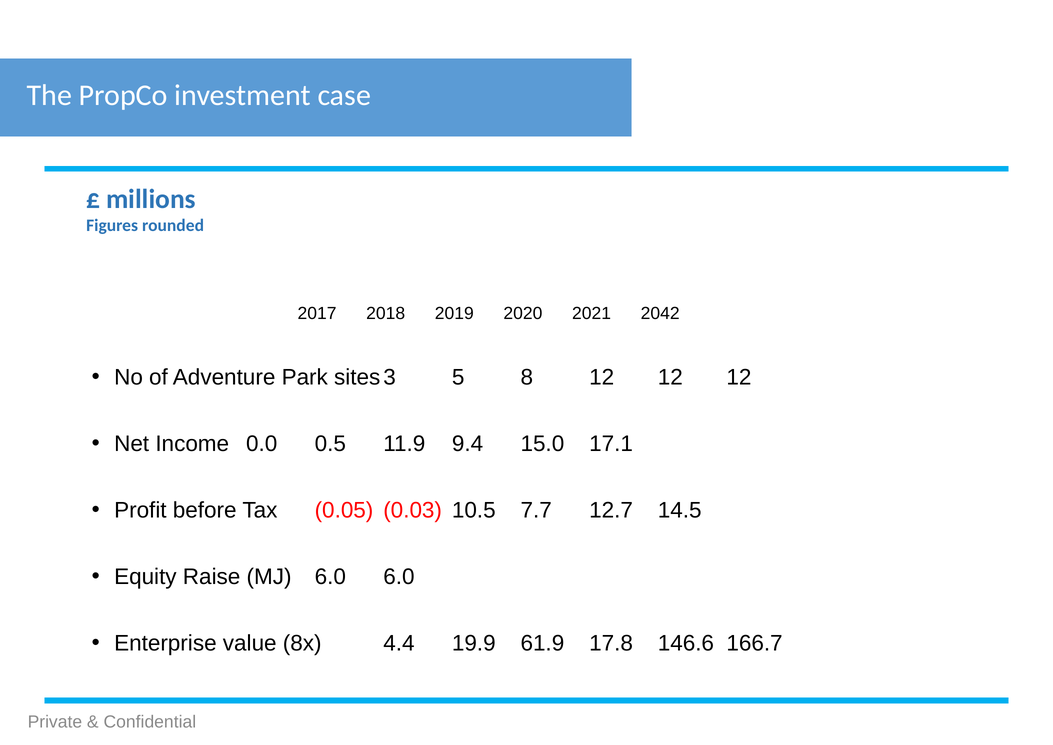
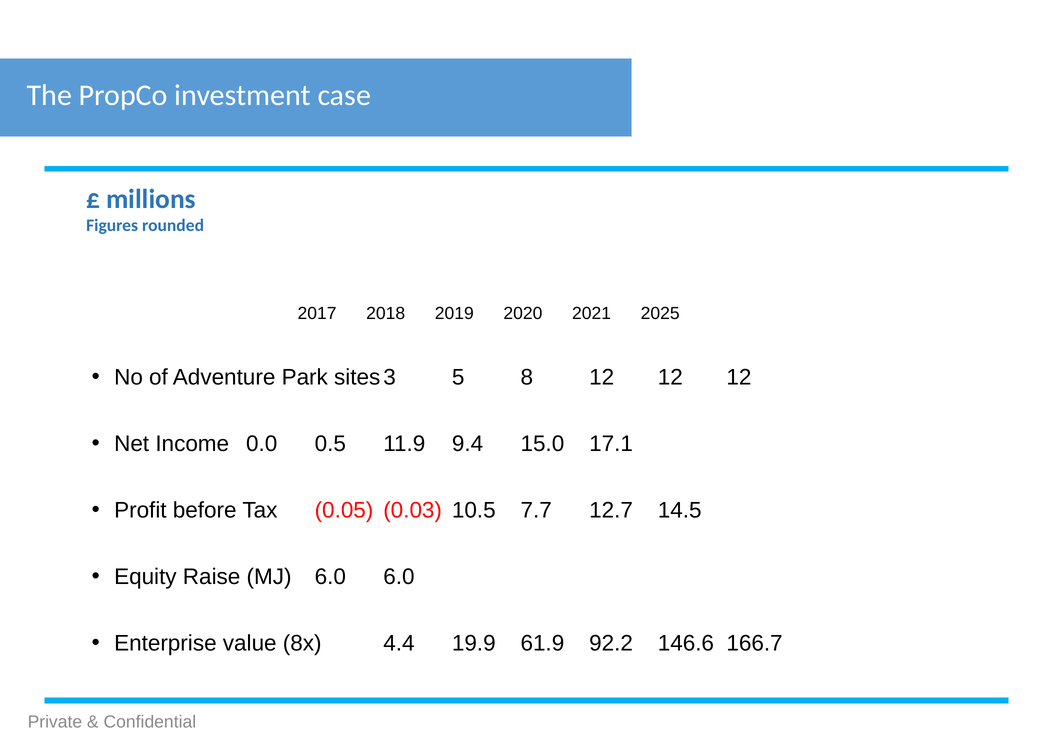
2042: 2042 -> 2025 (660, 313)
17.8: 17.8 -> 92.2 (611, 643)
